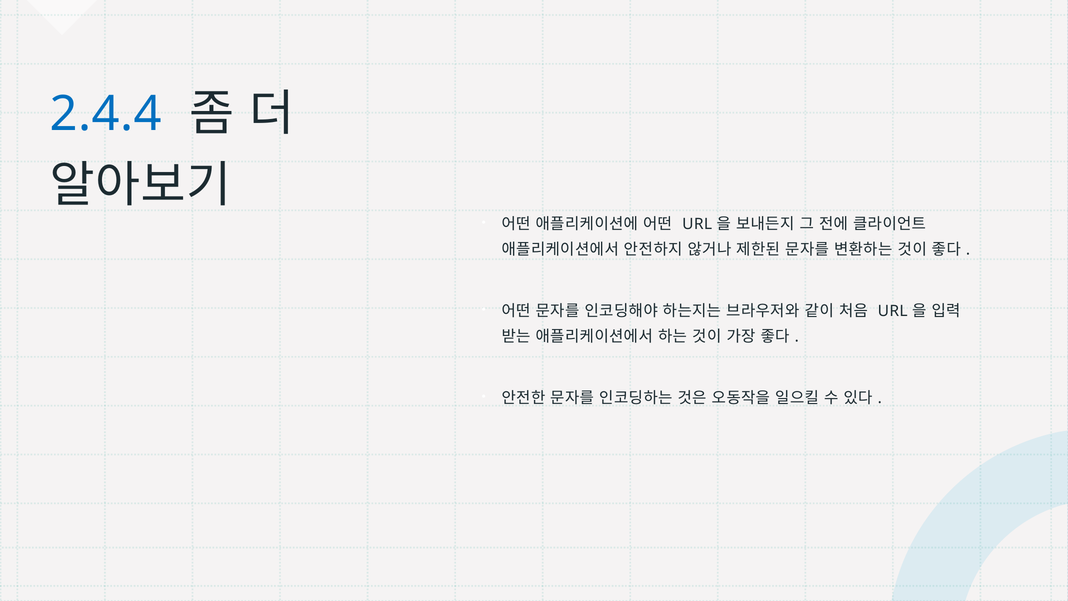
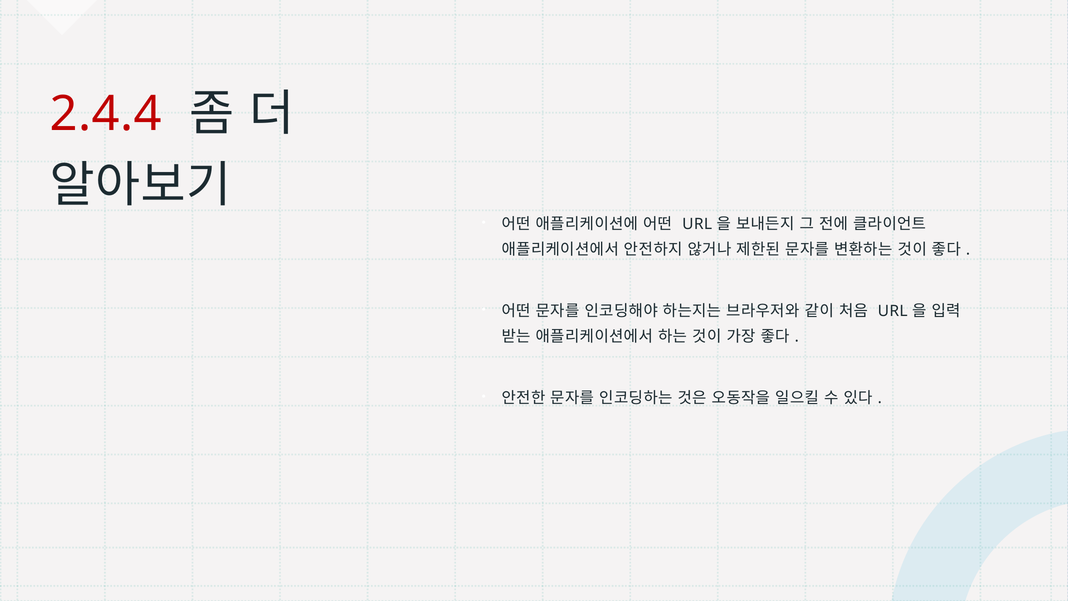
2.4.4 colour: blue -> red (106, 114)
